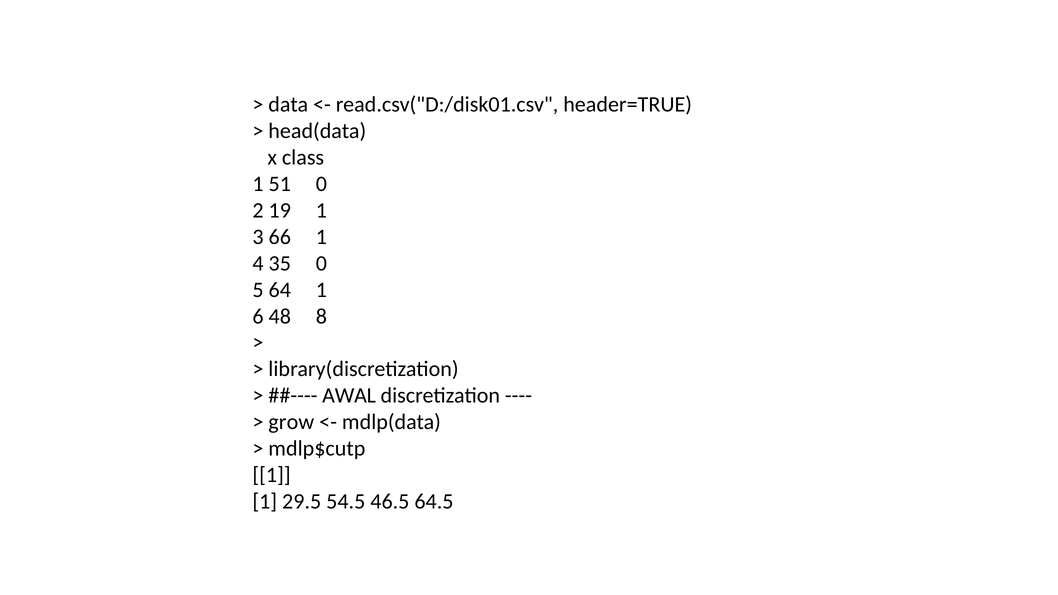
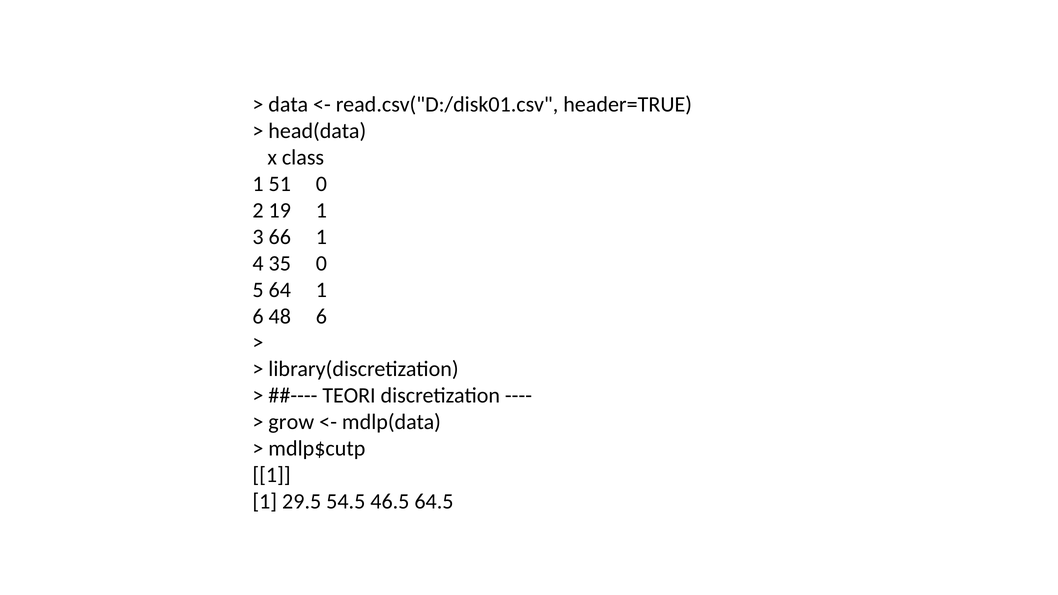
48 8: 8 -> 6 (321, 316)
AWAL: AWAL -> TEORI (349, 396)
